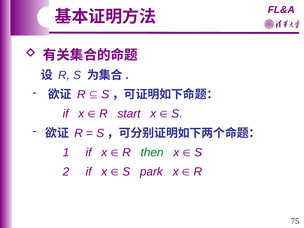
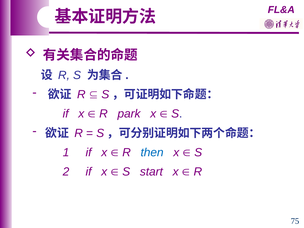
start: start -> park (129, 114)
then colour: green -> blue (152, 152)
park: park -> start (151, 172)
